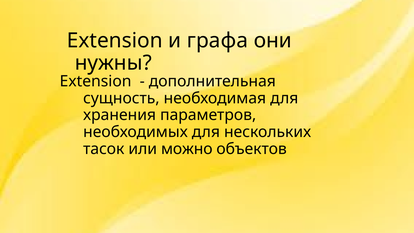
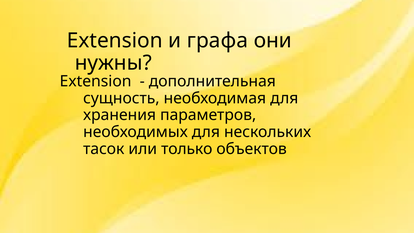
можно: можно -> только (187, 149)
